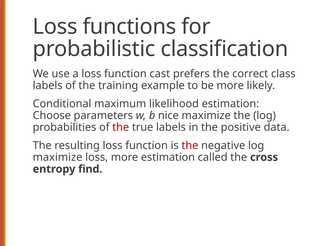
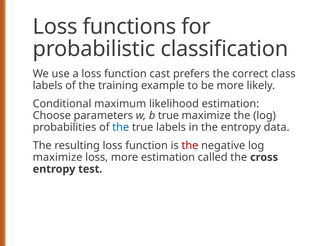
b nice: nice -> true (168, 115)
the colour: red -> blue (121, 127)
the positive: positive -> entropy (241, 127)
find: find -> test (90, 169)
